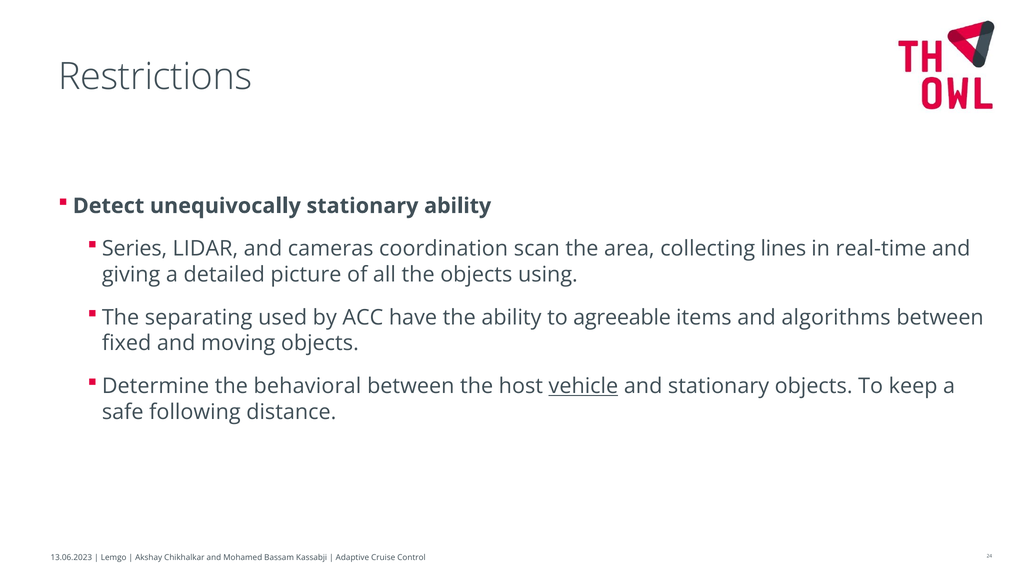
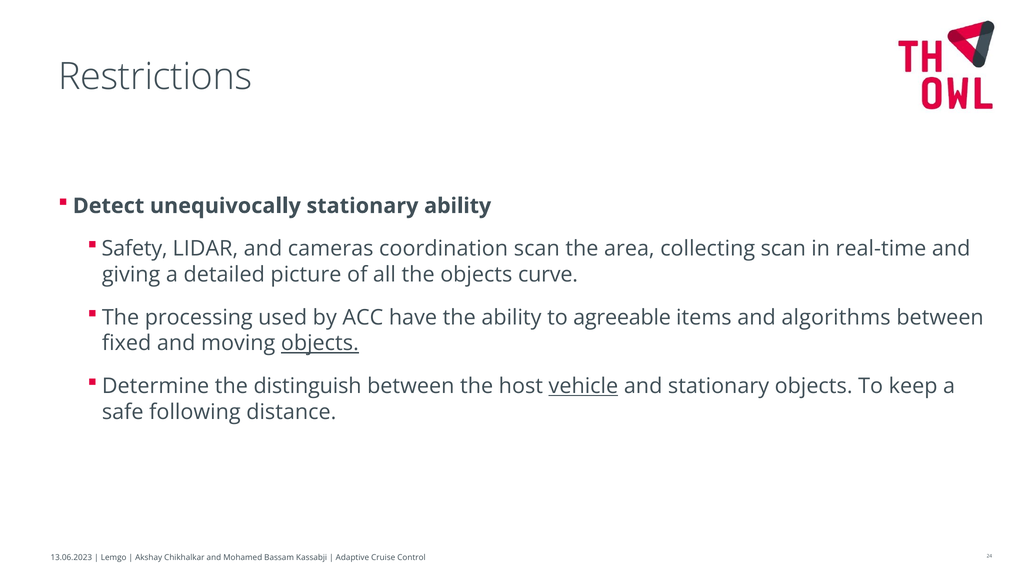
Series: Series -> Safety (135, 249)
collecting lines: lines -> scan (783, 249)
using: using -> curve (548, 275)
separating: separating -> processing (199, 318)
objects underline: none -> present (320, 344)
behavioral: behavioral -> distinguish (308, 387)
